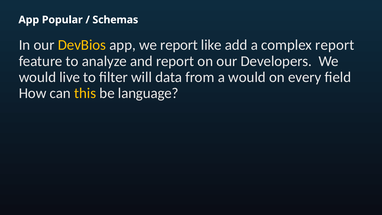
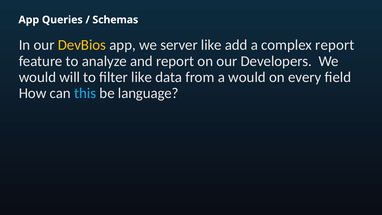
Popular: Popular -> Queries (62, 20)
we report: report -> server (179, 45)
live: live -> will (70, 77)
filter will: will -> like (142, 77)
this colour: yellow -> light blue (85, 93)
